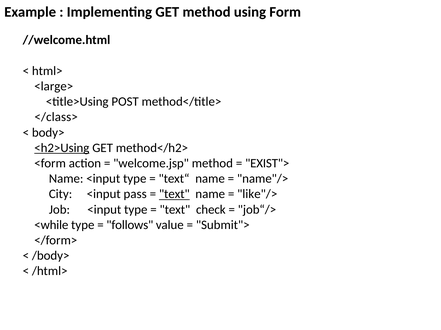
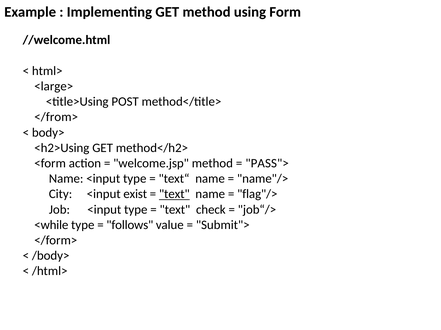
</class>: </class> -> </from> (56, 117)
<h2>Using underline: present -> none (62, 148)
EXIST">: EXIST"> -> PASS"> (267, 164)
pass: pass -> exist (135, 195)
like"/>: like"/> -> flag"/> (257, 195)
